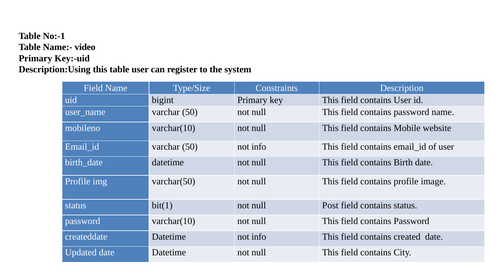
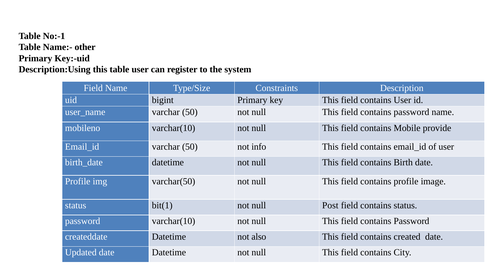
video: video -> other (85, 47)
website: website -> provide (437, 128)
Datetime not info: info -> also (259, 236)
